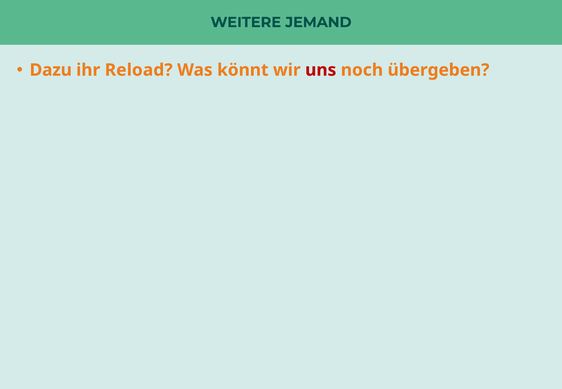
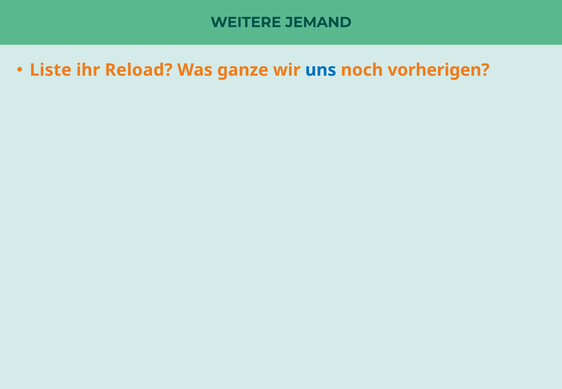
Dazu: Dazu -> Liste (51, 70)
könnt: könnt -> ganze (243, 70)
uns colour: red -> blue (321, 70)
übergeben: übergeben -> vorherigen (439, 70)
